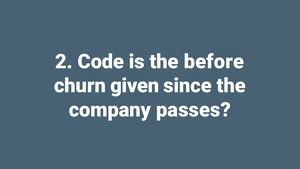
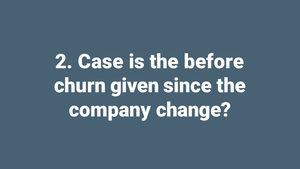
Code: Code -> Case (101, 62)
passes: passes -> change (194, 110)
